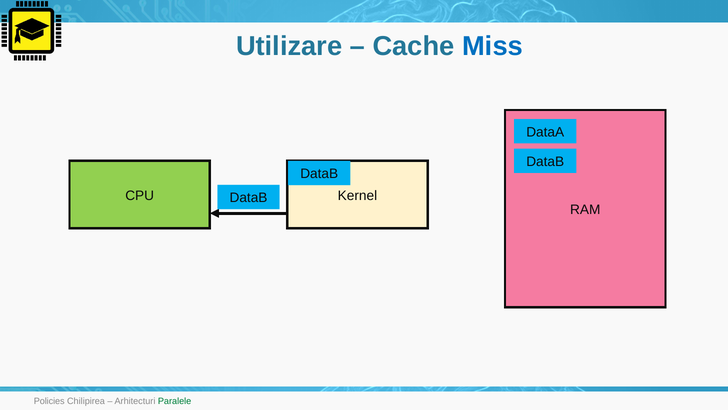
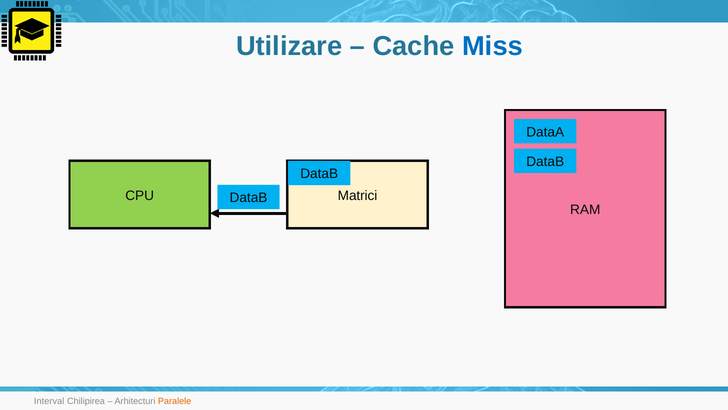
Kernel: Kernel -> Matrici (358, 195)
Policies: Policies -> Interval (49, 401)
Paralele colour: green -> orange (175, 401)
